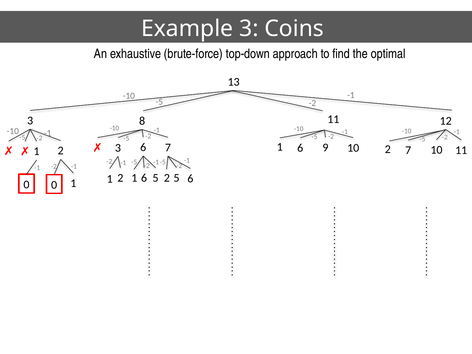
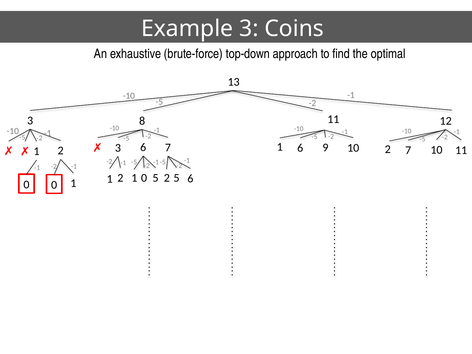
2 6: 6 -> 0 (144, 178)
